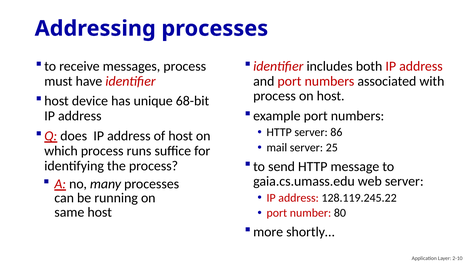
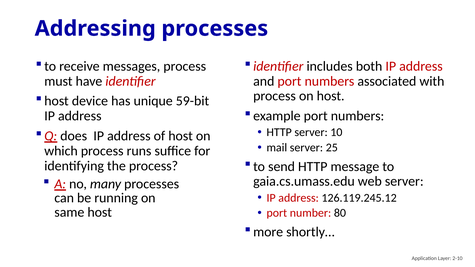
68-bit: 68-bit -> 59-bit (192, 101)
86: 86 -> 10 (336, 132)
128.119.245.22: 128.119.245.22 -> 126.119.245.12 (359, 198)
